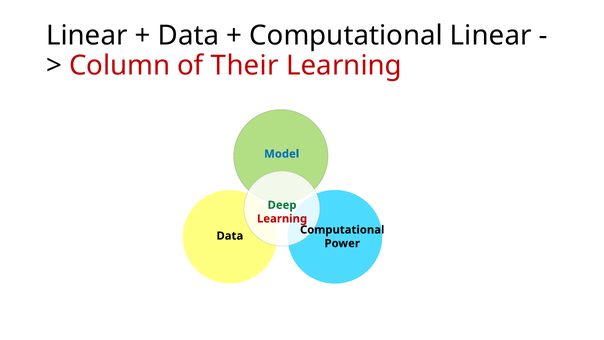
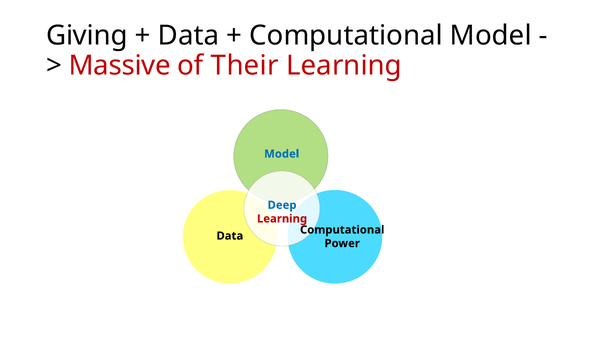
Linear: Linear -> Giving (87, 36)
Computational Linear: Linear -> Model (491, 36)
Column: Column -> Massive (120, 66)
Deep colour: green -> blue (282, 205)
